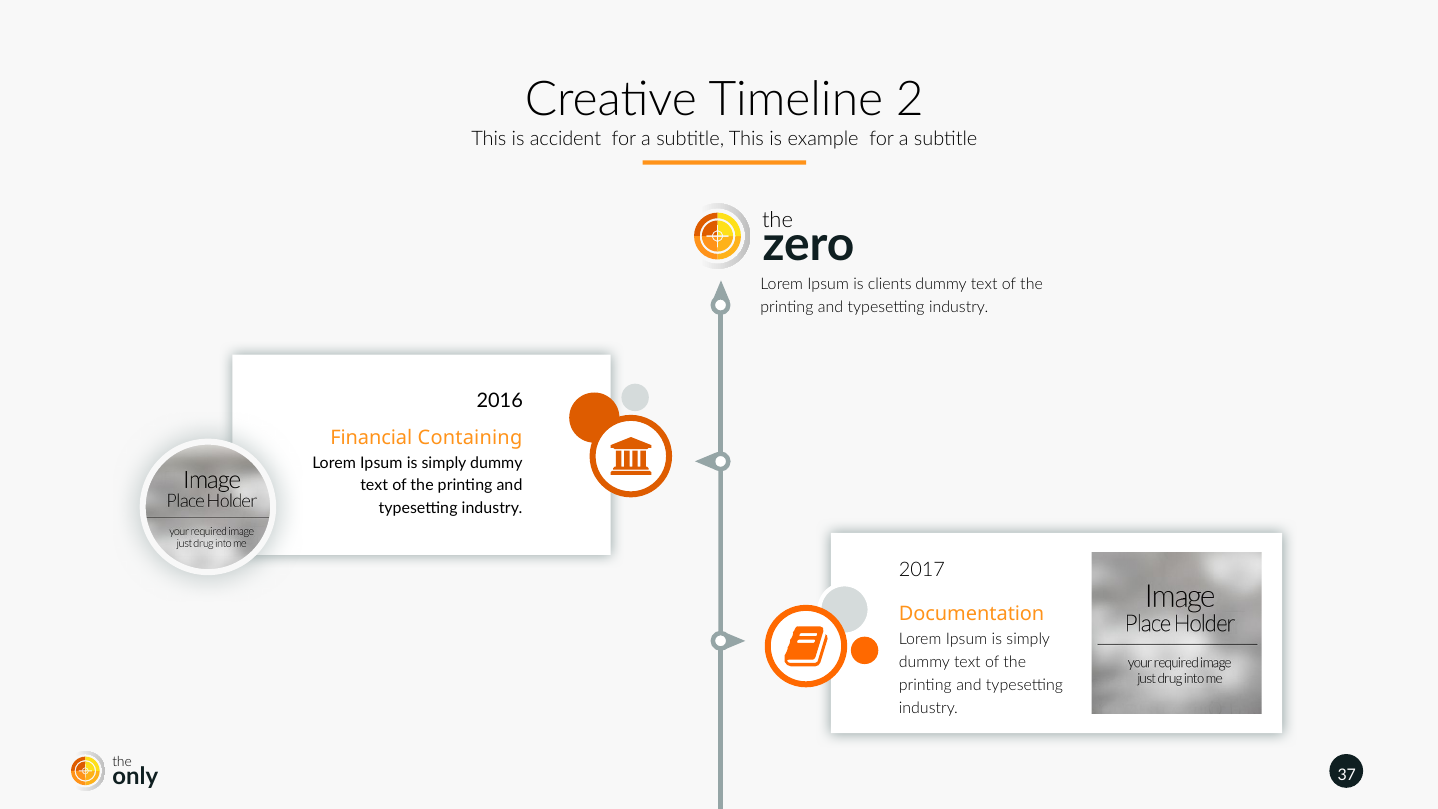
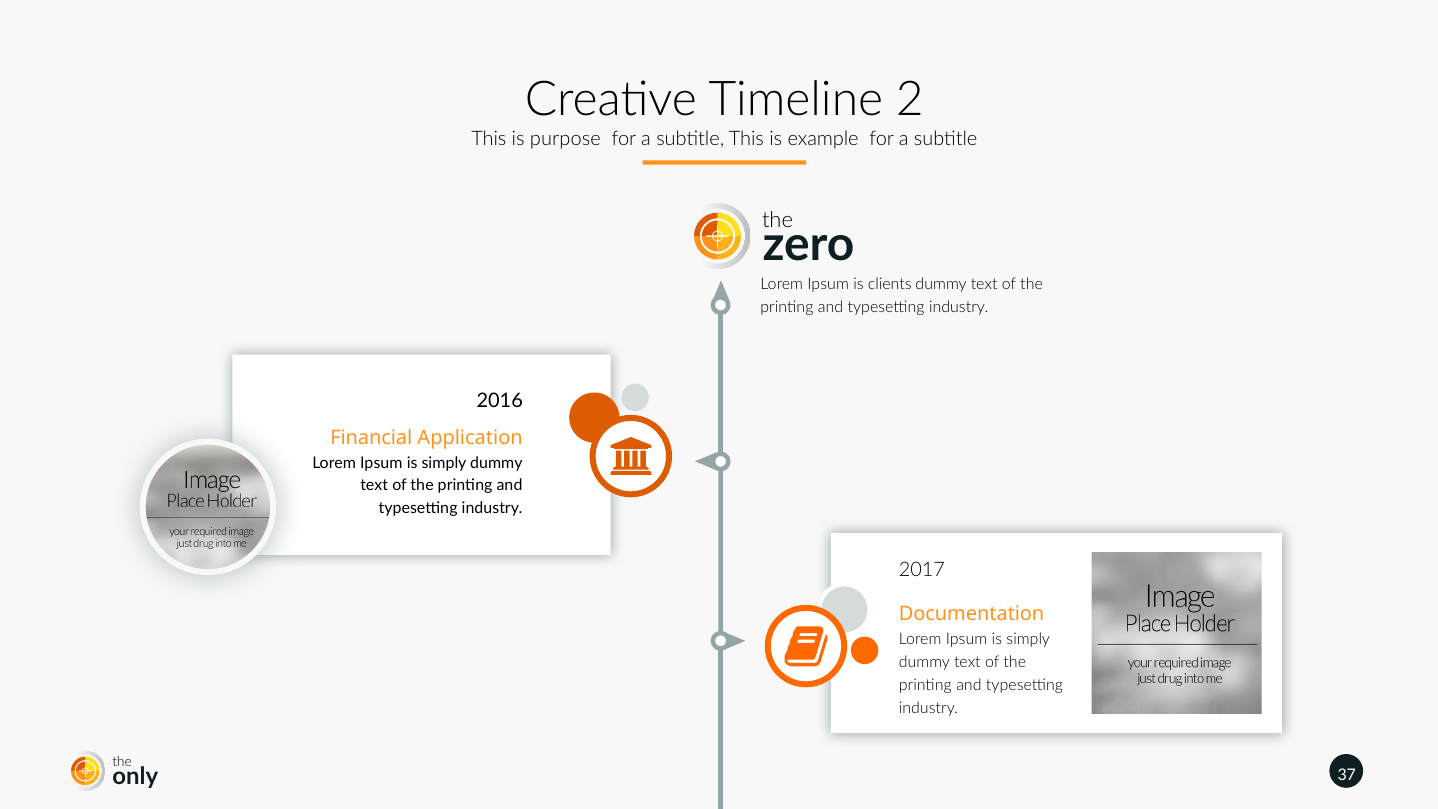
accident: accident -> purpose (565, 139)
Containing: Containing -> Application (470, 438)
